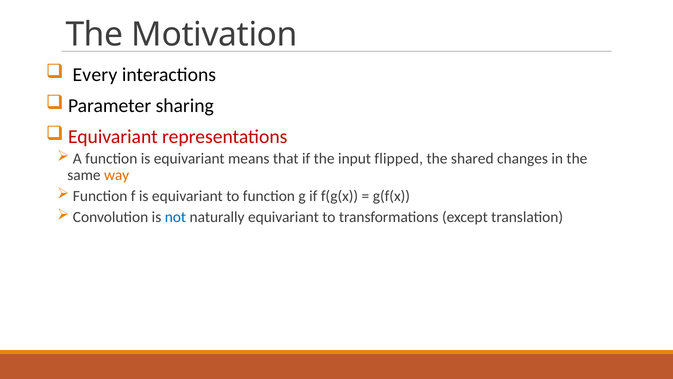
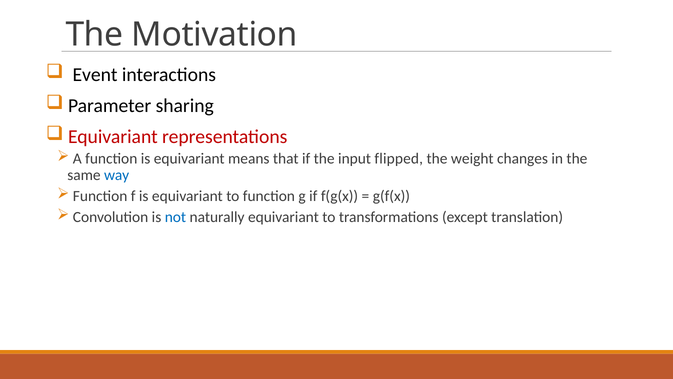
Every: Every -> Event (95, 74)
shared: shared -> weight (472, 158)
way colour: orange -> blue (117, 175)
